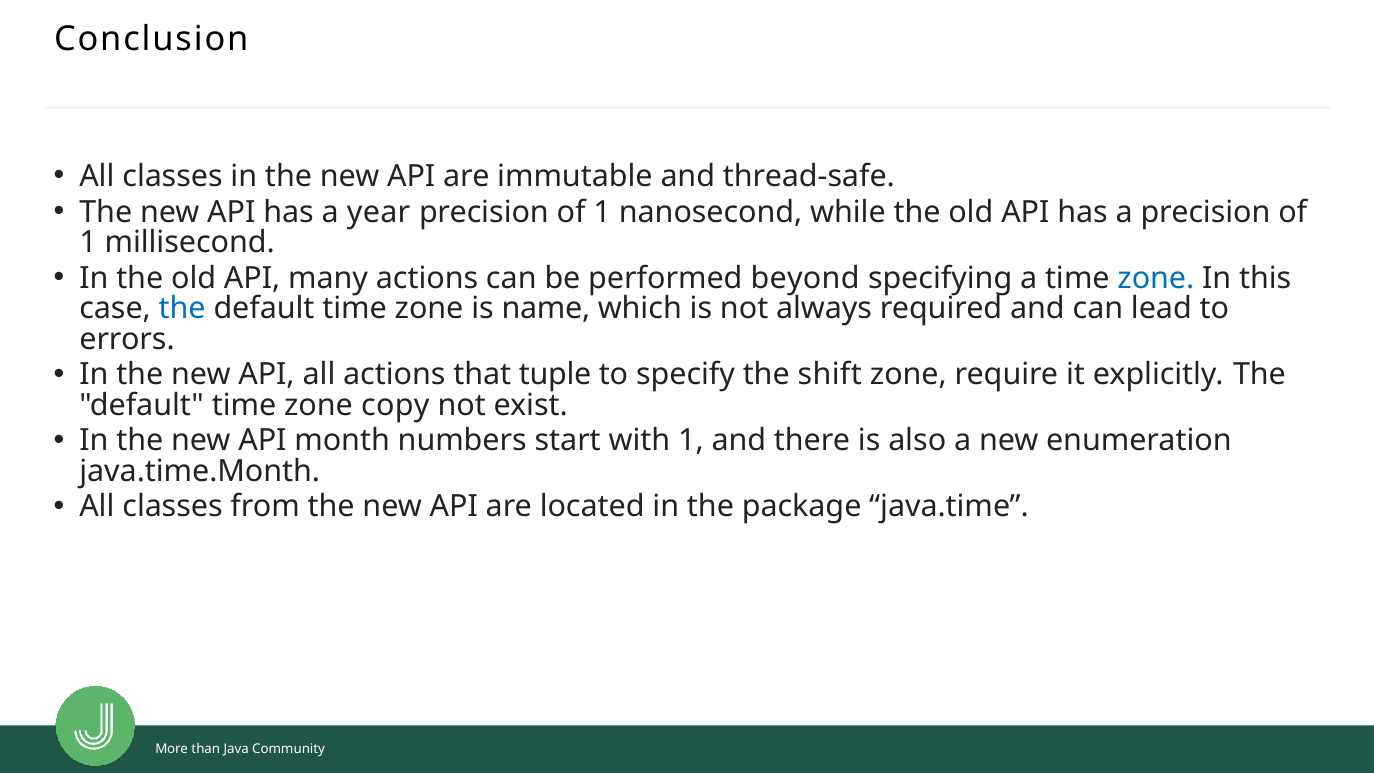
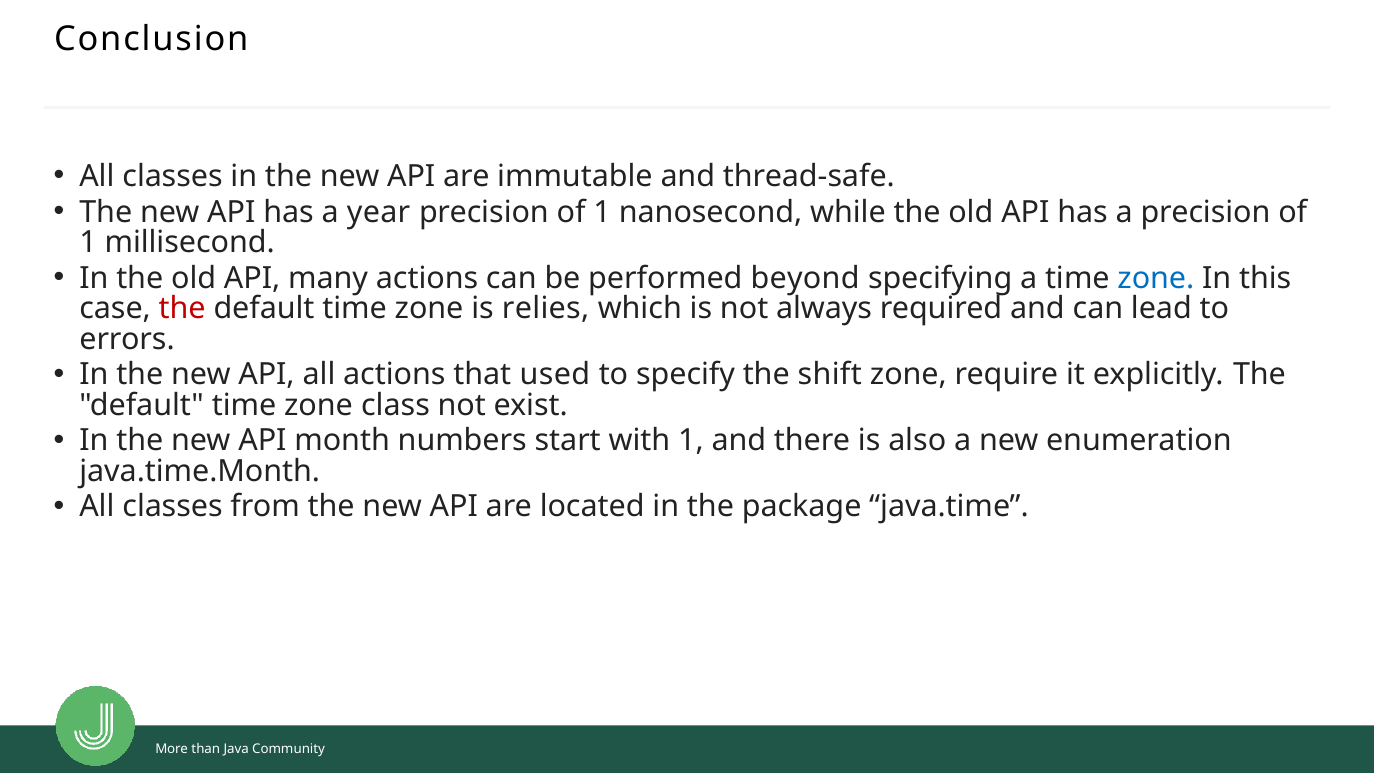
the colour: blue -> red (182, 309)
name: name -> relies (546, 309)
tuple: tuple -> used (555, 375)
copy: copy -> class (395, 405)
